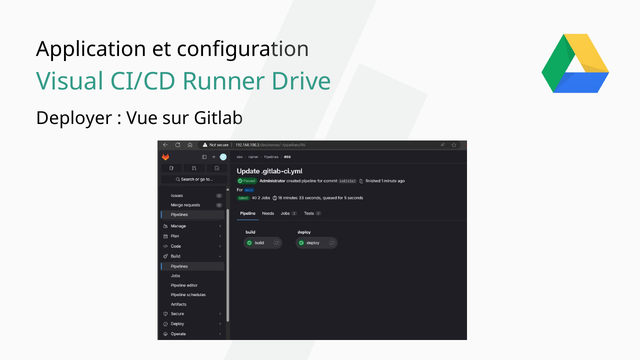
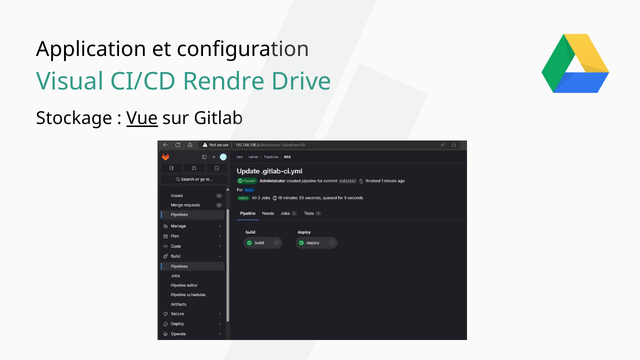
Runner: Runner -> Rendre (224, 82)
Deployer: Deployer -> Stockage (74, 119)
Vue underline: none -> present (142, 119)
